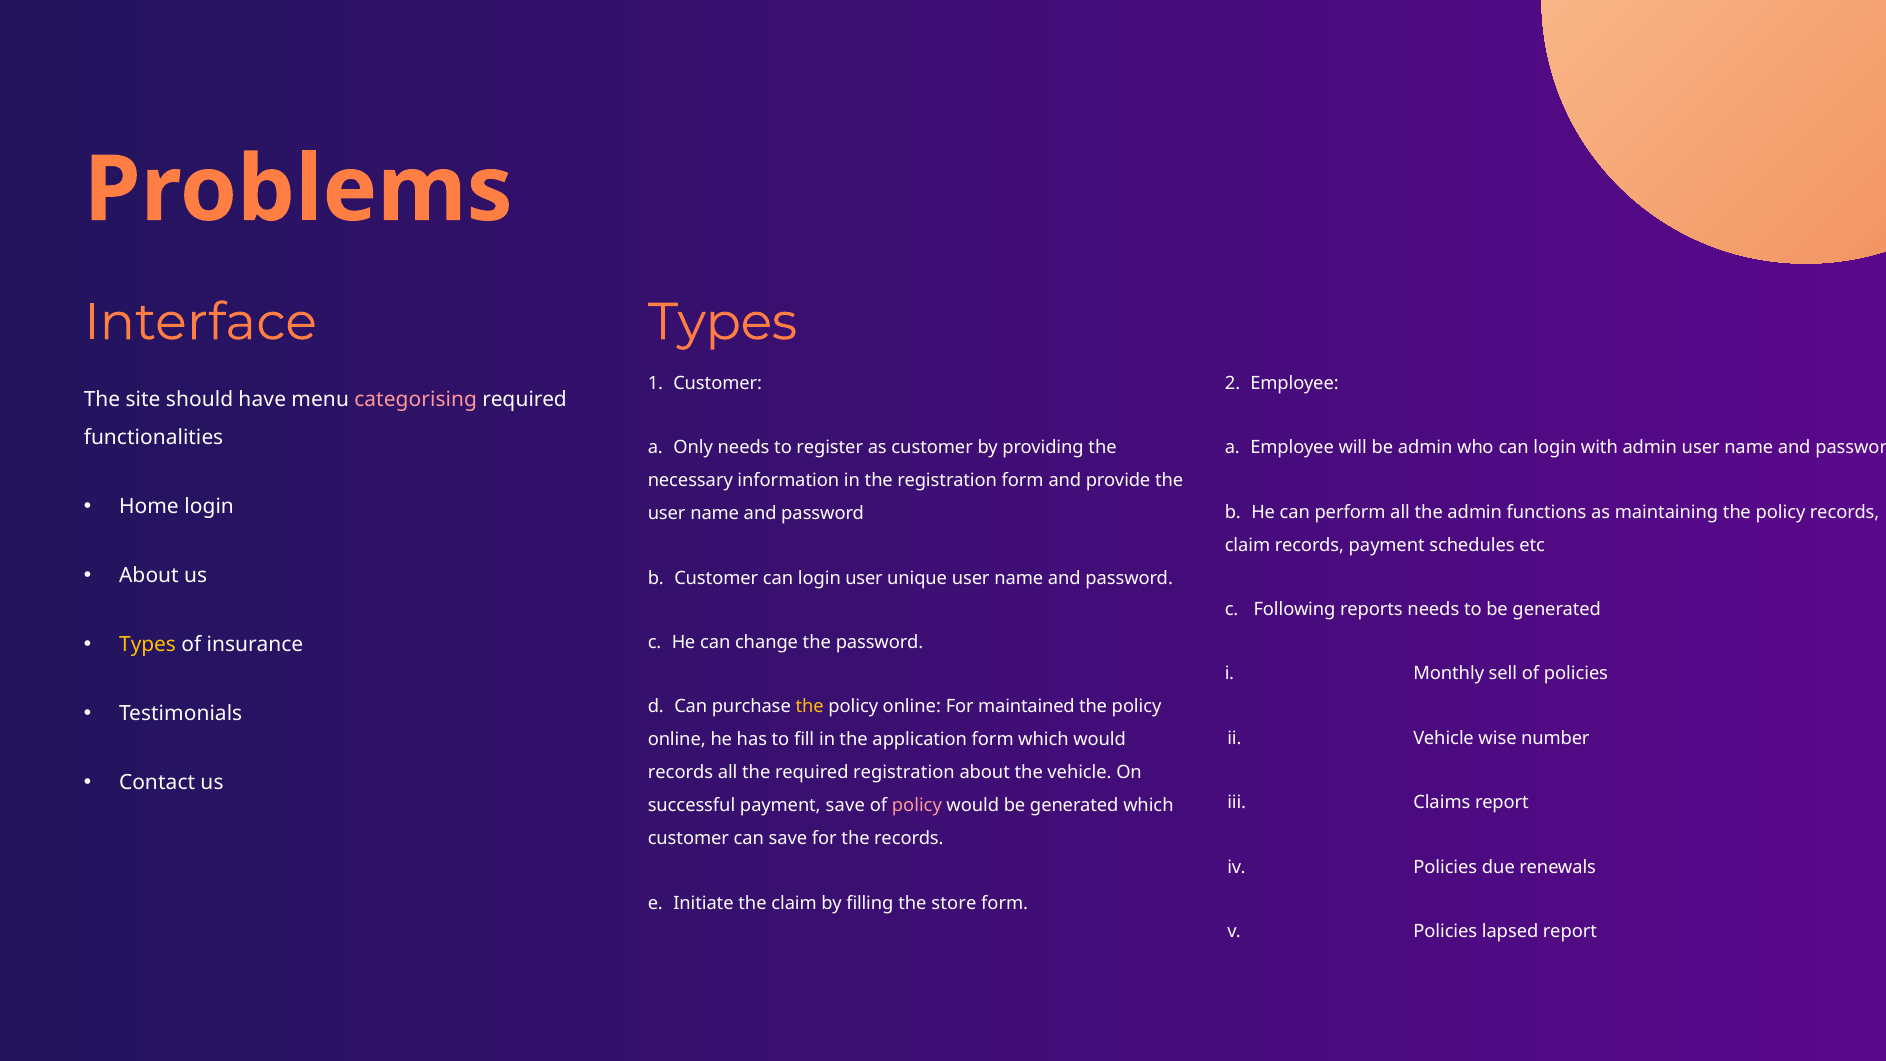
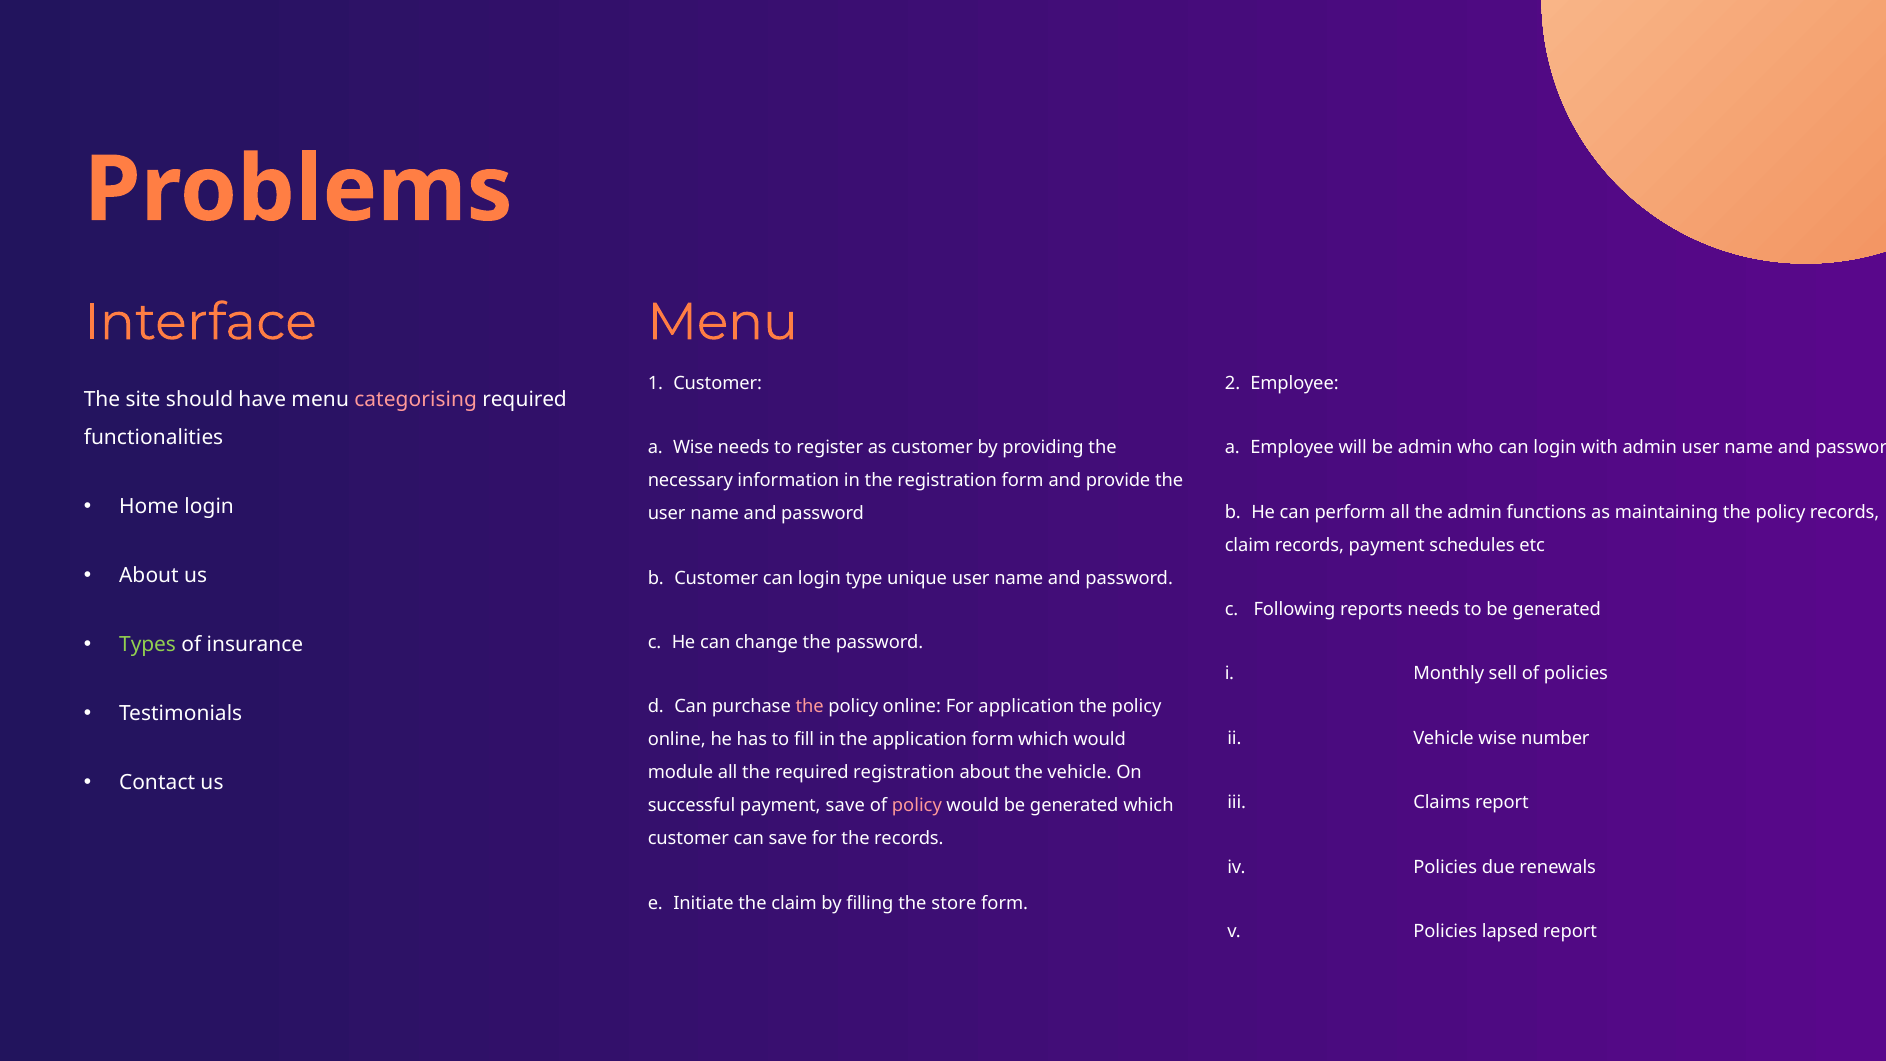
Types: Types -> Menu (723, 322)
a Only: Only -> Wise (693, 448)
login user: user -> type (864, 578)
Types colour: yellow -> light green (148, 644)
the colour: yellow -> pink (810, 707)
For maintained: maintained -> application (1026, 707)
records: records -> module (681, 773)
